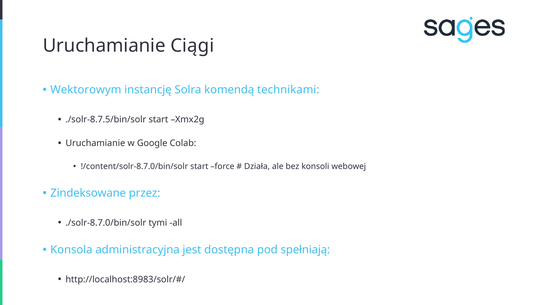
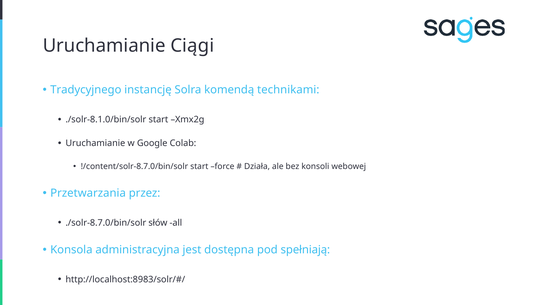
Wektorowym: Wektorowym -> Tradycyjnego (86, 90)
./solr-8.7.5/bin/solr: ./solr-8.7.5/bin/solr -> ./solr-8.1.0/bin/solr (106, 119)
Zindeksowane: Zindeksowane -> Przetwarzania (88, 193)
tymi: tymi -> słów (158, 223)
